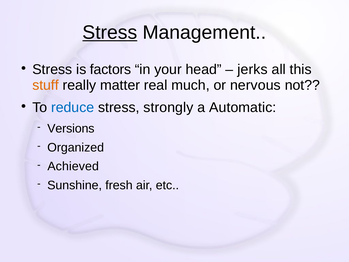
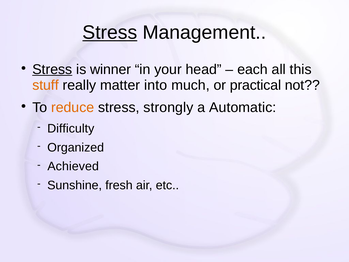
Stress underline: none -> present (52, 69)
factors: factors -> winner (111, 69)
jerks: jerks -> each (253, 69)
real: real -> into (156, 85)
nervous: nervous -> practical (256, 85)
reduce colour: blue -> orange (73, 107)
Versions: Versions -> Difficulty (71, 129)
